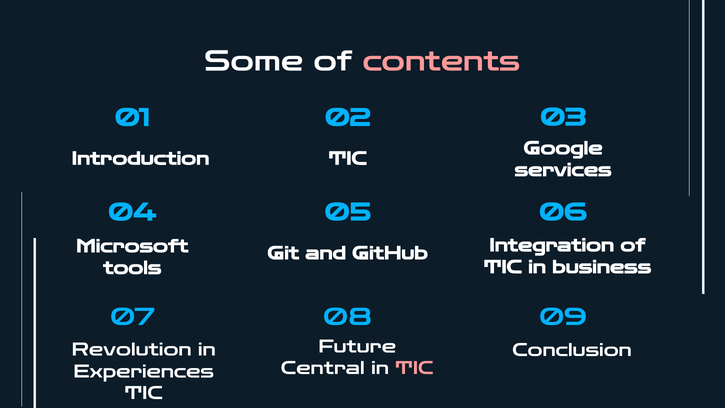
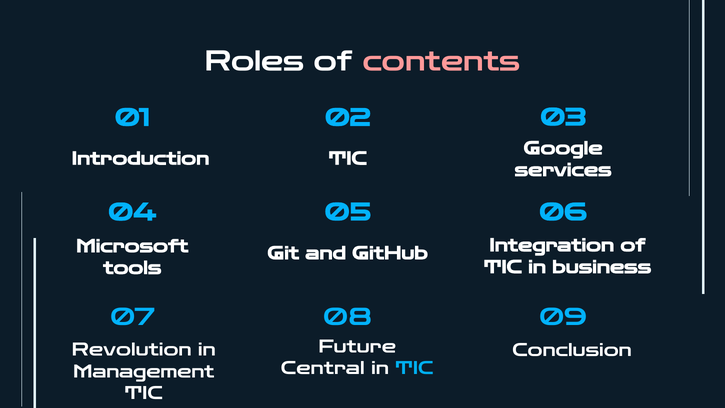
Some: Some -> Roles (254, 61)
TIC colour: pink -> light blue (414, 368)
Experiences: Experiences -> Management (144, 372)
